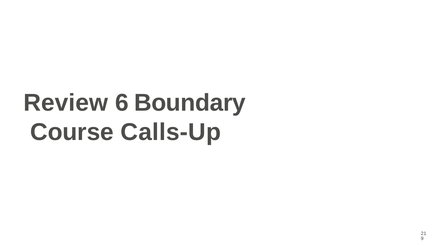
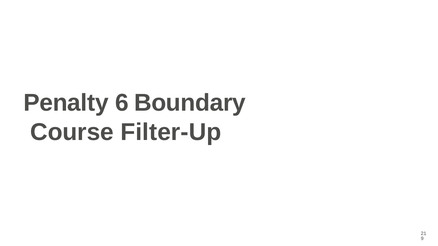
Review: Review -> Penalty (66, 103)
Calls-Up: Calls-Up -> Filter-Up (171, 132)
